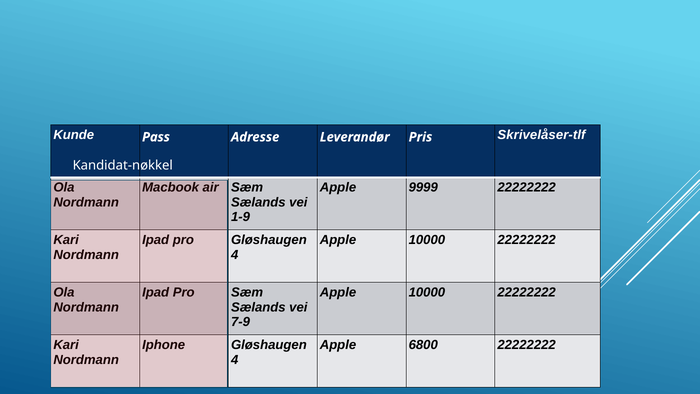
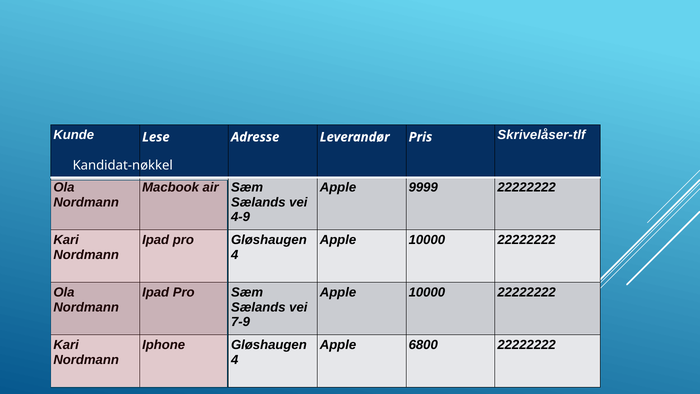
Pass: Pass -> Lese (156, 137)
1-9: 1-9 -> 4-9 (240, 217)
